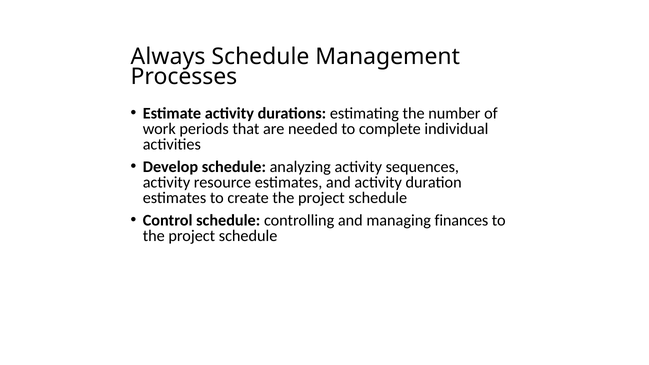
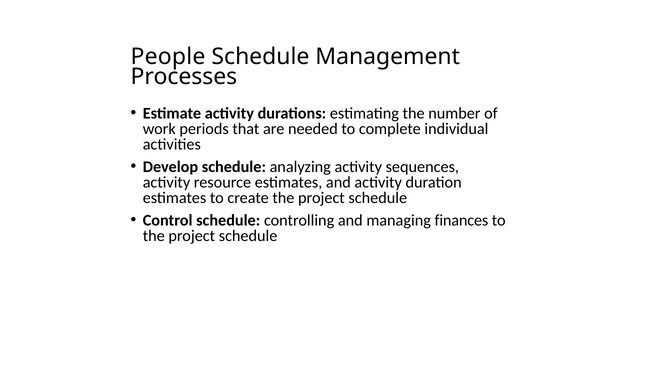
Always: Always -> People (168, 57)
